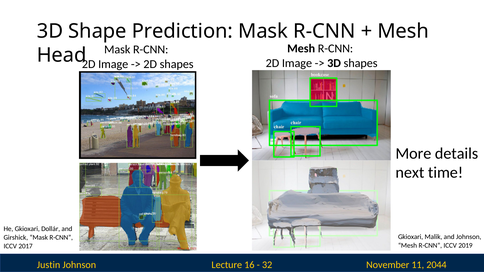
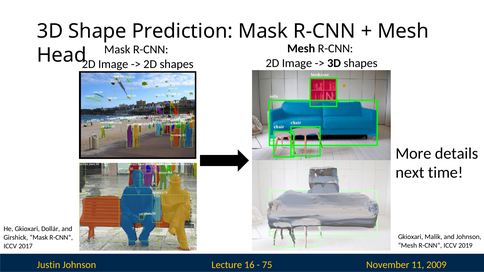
2044: 2044 -> 2009 (436, 265)
32: 32 -> 75 (267, 265)
